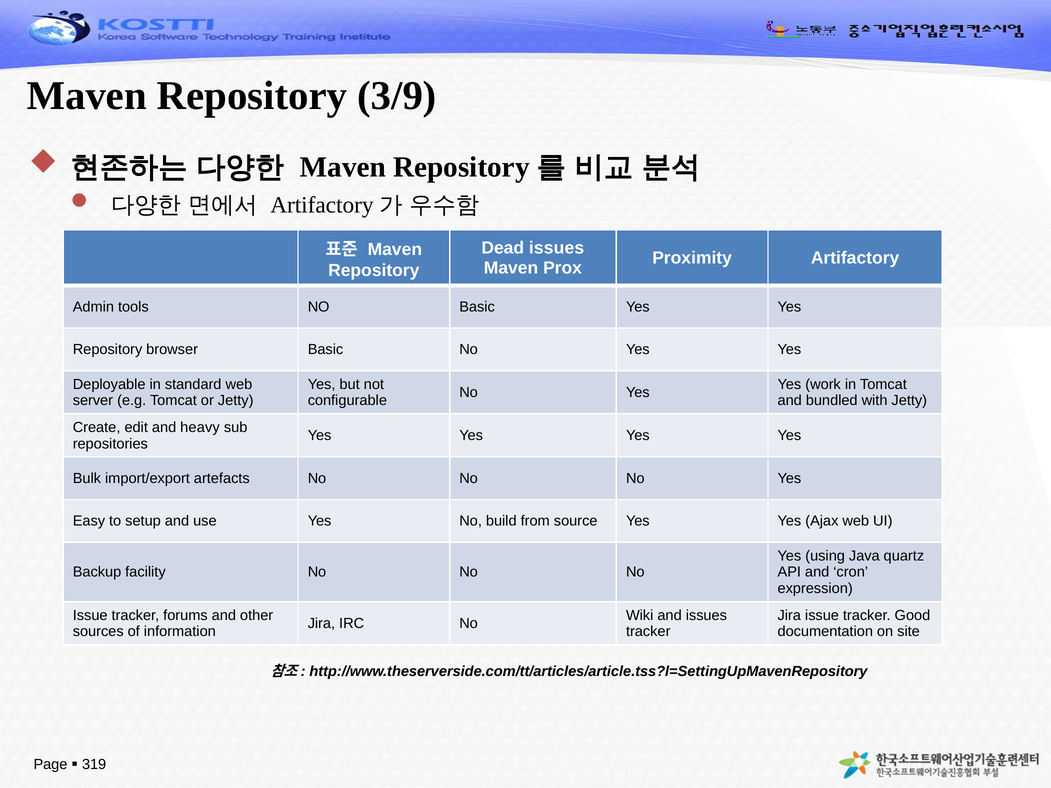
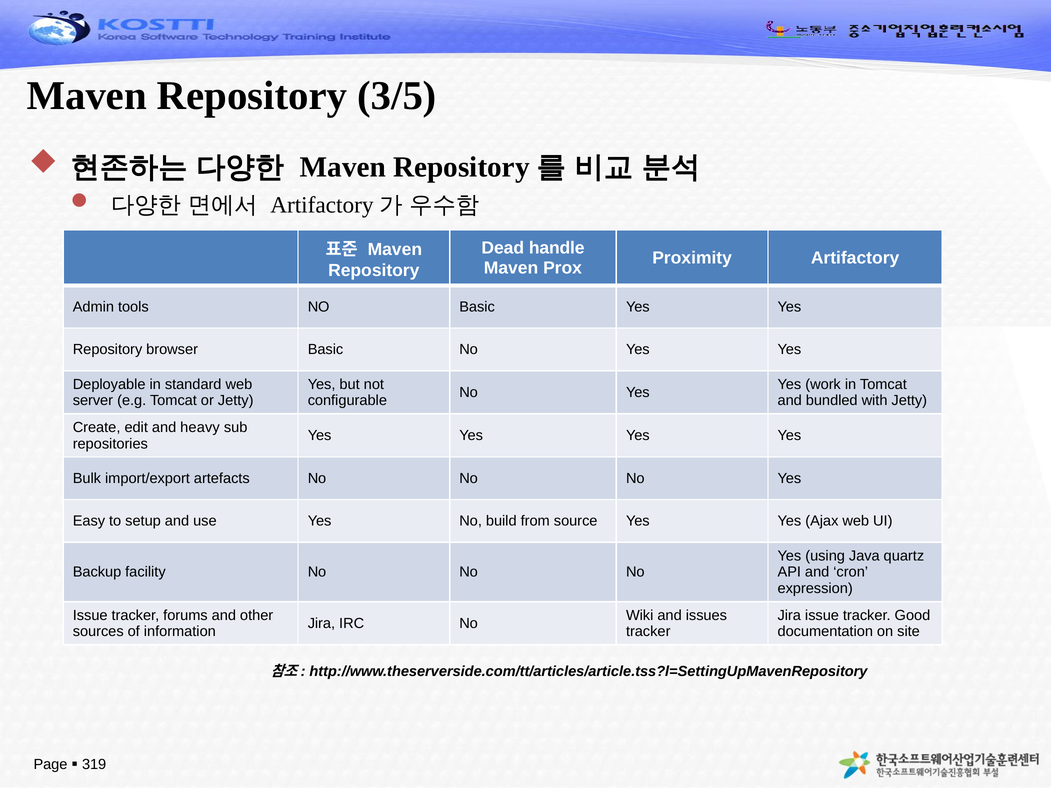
3/9: 3/9 -> 3/5 (397, 96)
Dead issues: issues -> handle (557, 248)
